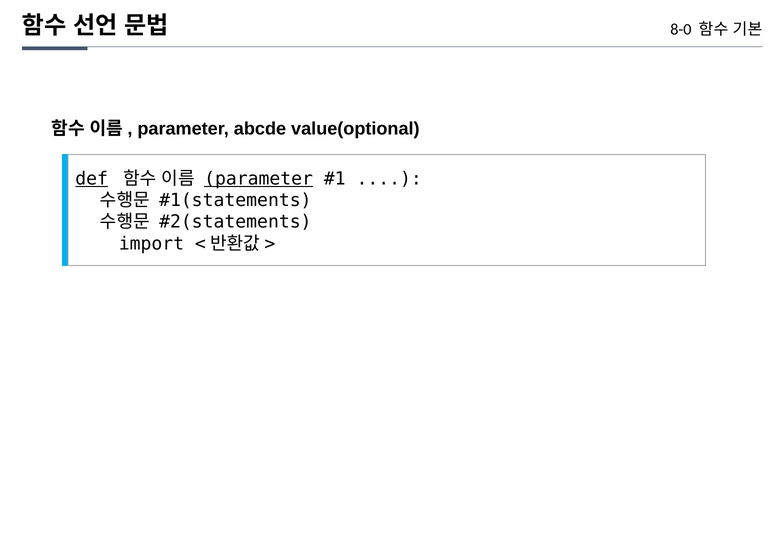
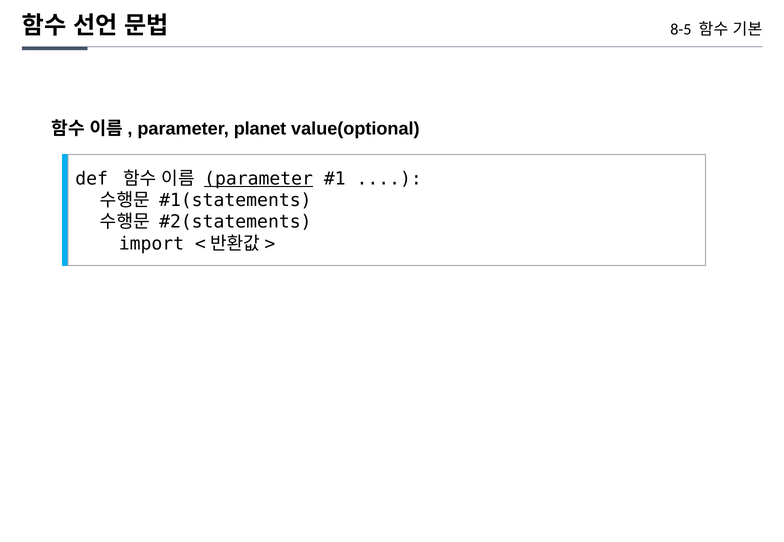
8-0: 8-0 -> 8-5 (681, 30)
abcde: abcde -> planet (260, 129)
def underline: present -> none (92, 179)
